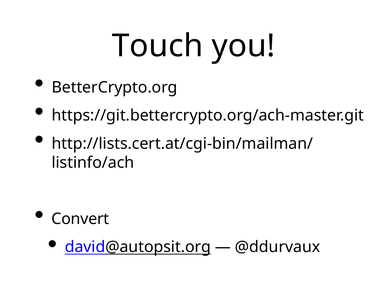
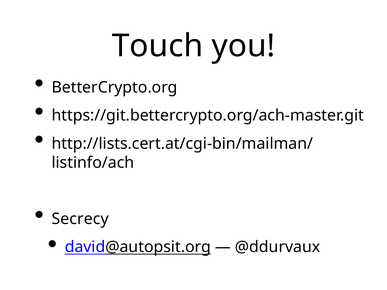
Convert: Convert -> Secrecy (80, 219)
